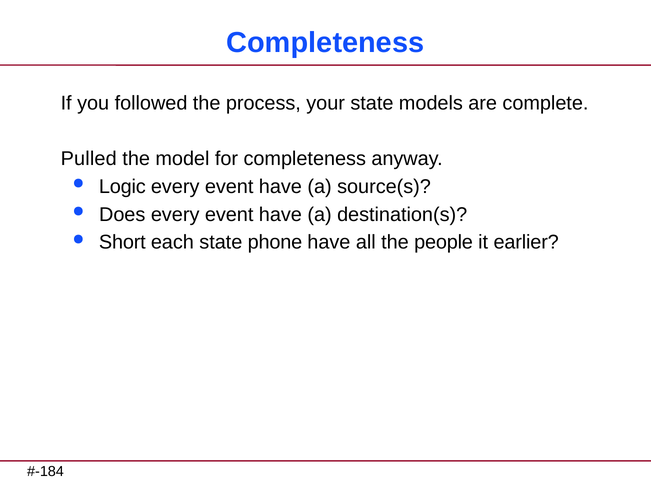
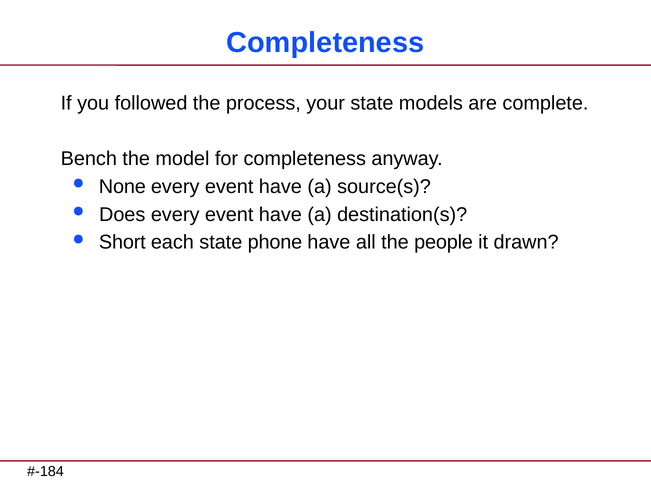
Pulled: Pulled -> Bench (89, 159)
Logic: Logic -> None (122, 187)
earlier: earlier -> drawn (526, 242)
